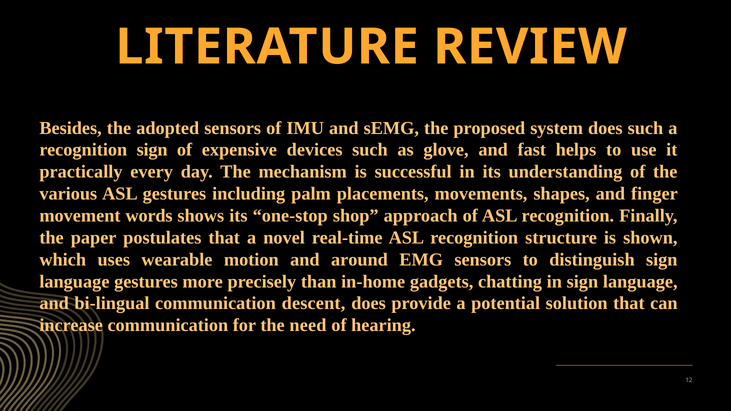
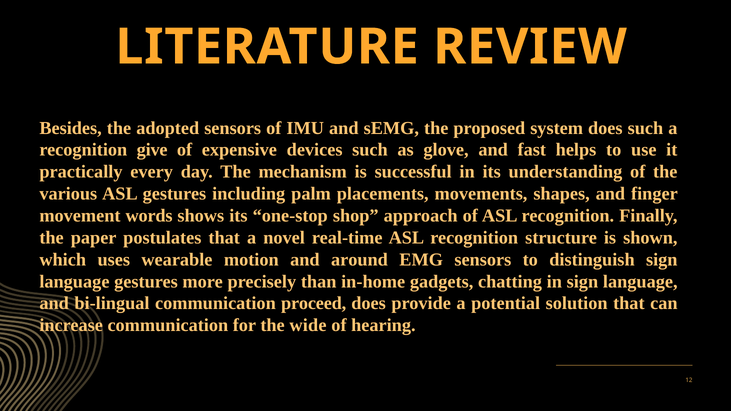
recognition sign: sign -> give (152, 150)
descent: descent -> proceed (314, 304)
need: need -> wide (308, 325)
